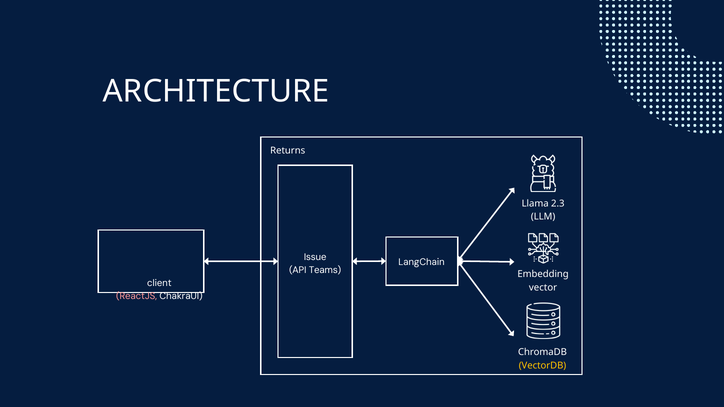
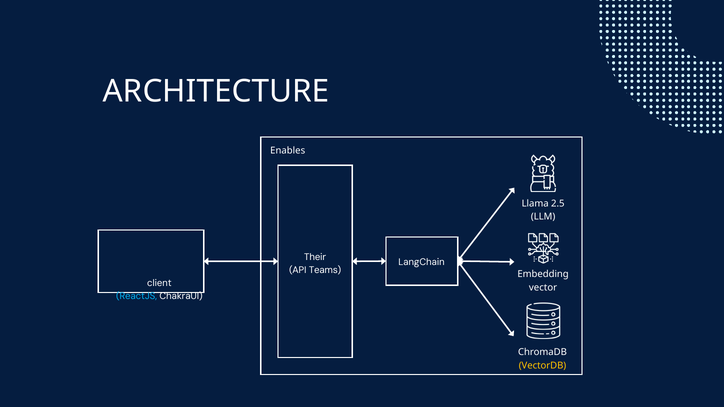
Returns: Returns -> Enables (288, 151)
2.3: 2.3 -> 2.5 (558, 204)
Issue: Issue -> Their (315, 257)
ReactJS colour: pink -> light blue (137, 297)
